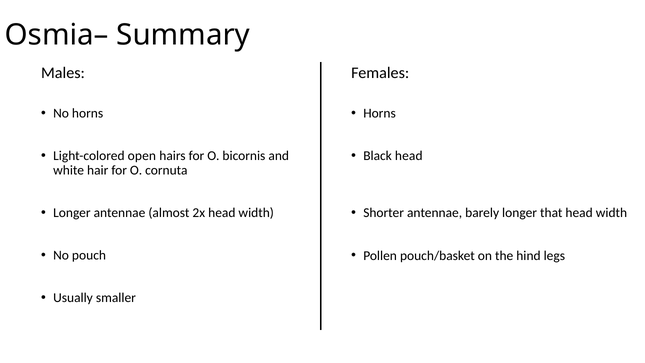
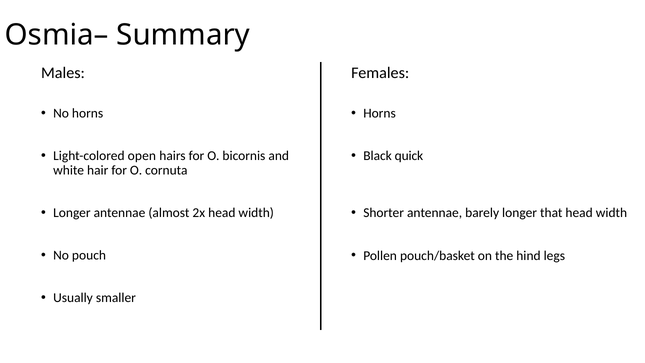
Black head: head -> quick (409, 156)
